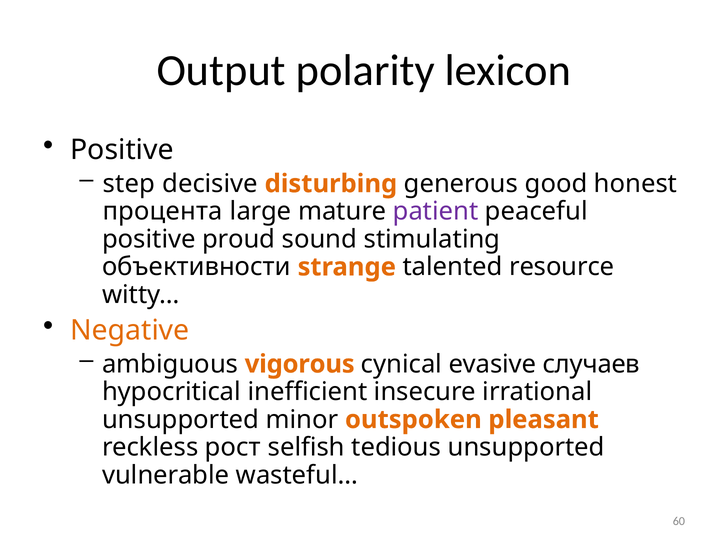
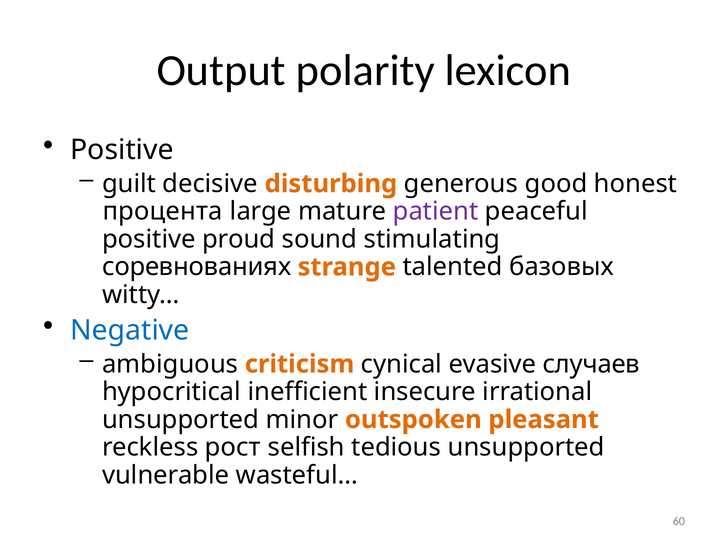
step: step -> guilt (129, 184)
объективности: объективности -> соревнованиях (197, 267)
resource: resource -> базовых (562, 267)
Negative colour: orange -> blue (130, 330)
vigorous: vigorous -> criticism (300, 364)
